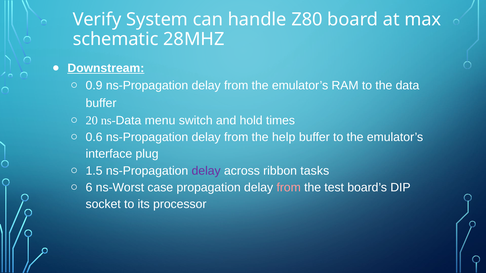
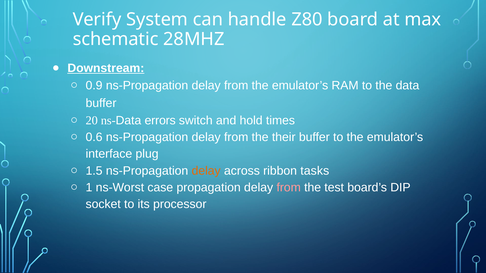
menu: menu -> errors (160, 121)
help: help -> their (284, 137)
delay colour: purple -> orange (206, 171)
6: 6 -> 1 (89, 188)
